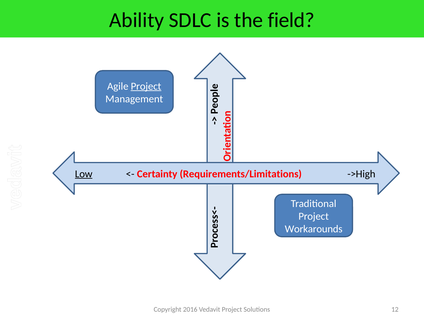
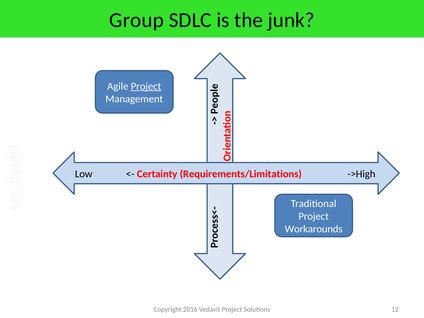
Ability: Ability -> Group (137, 20)
field: field -> junk (291, 20)
Low underline: present -> none (84, 174)
